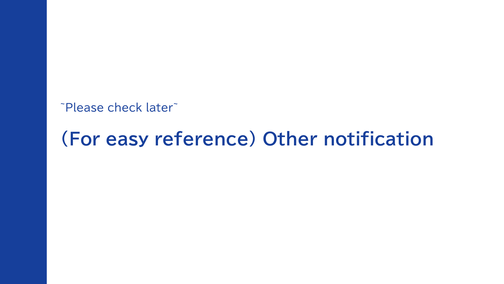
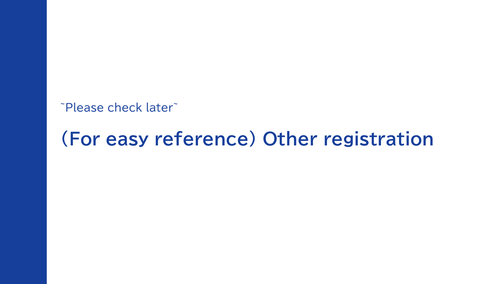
notification: notification -> registration (379, 139)
